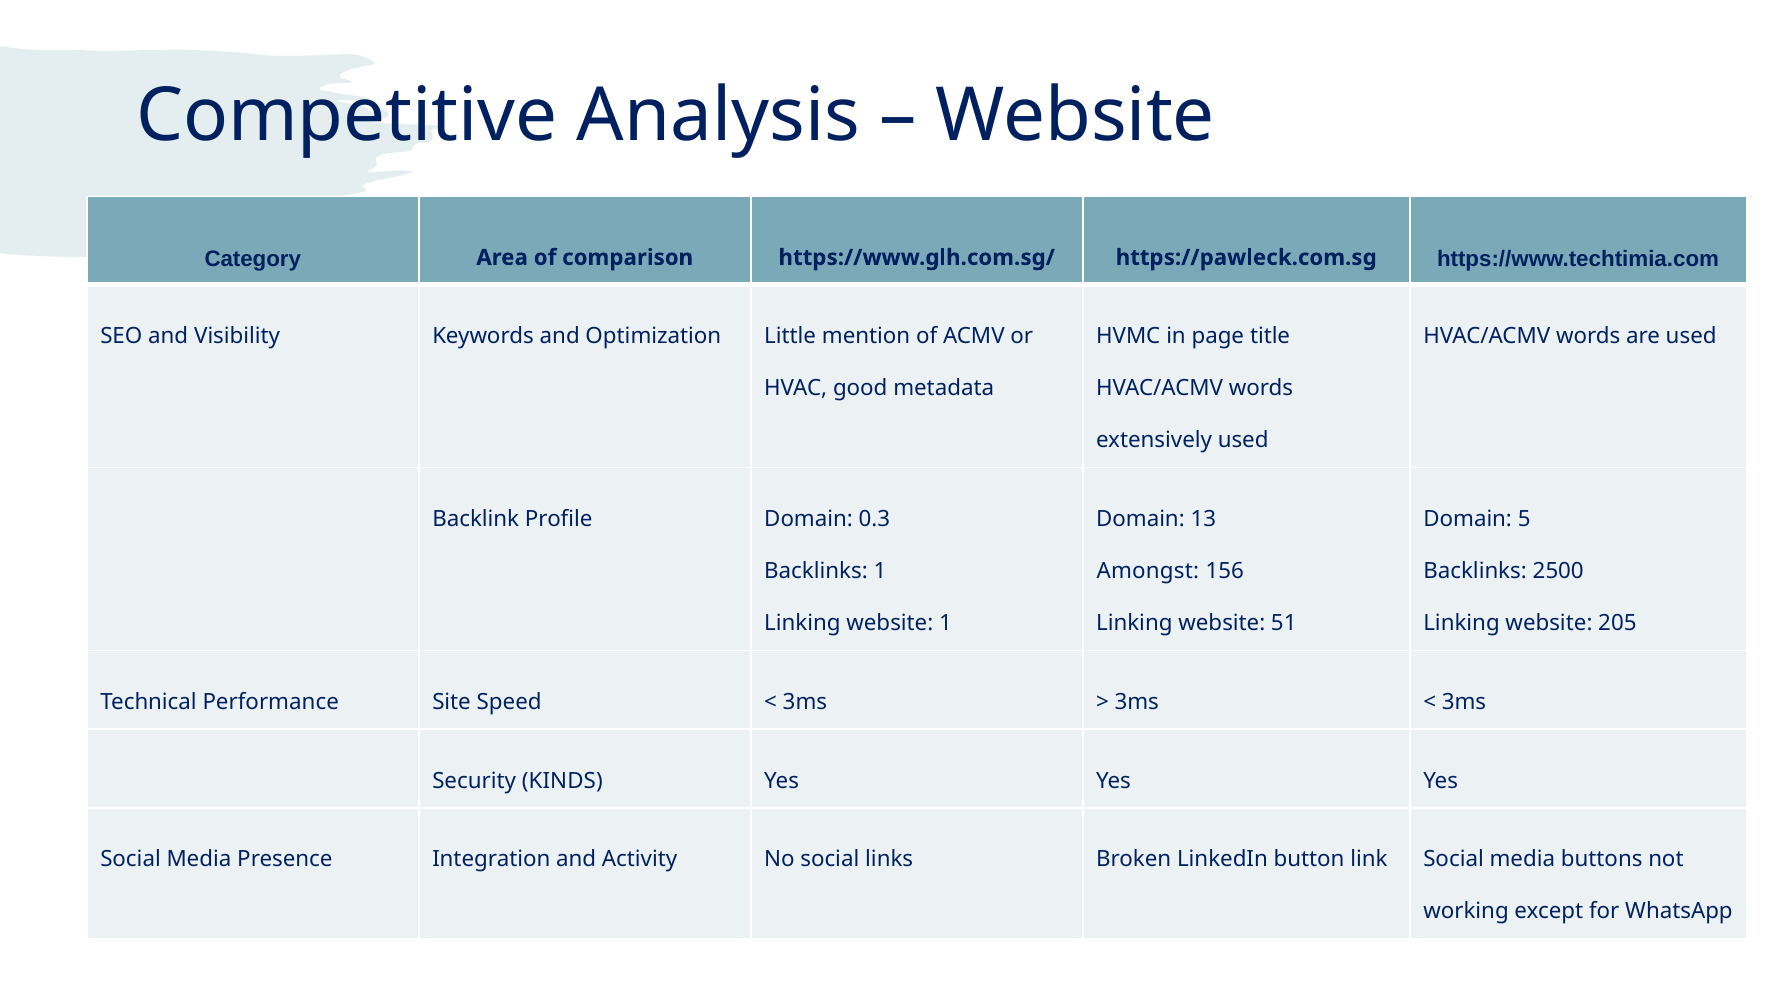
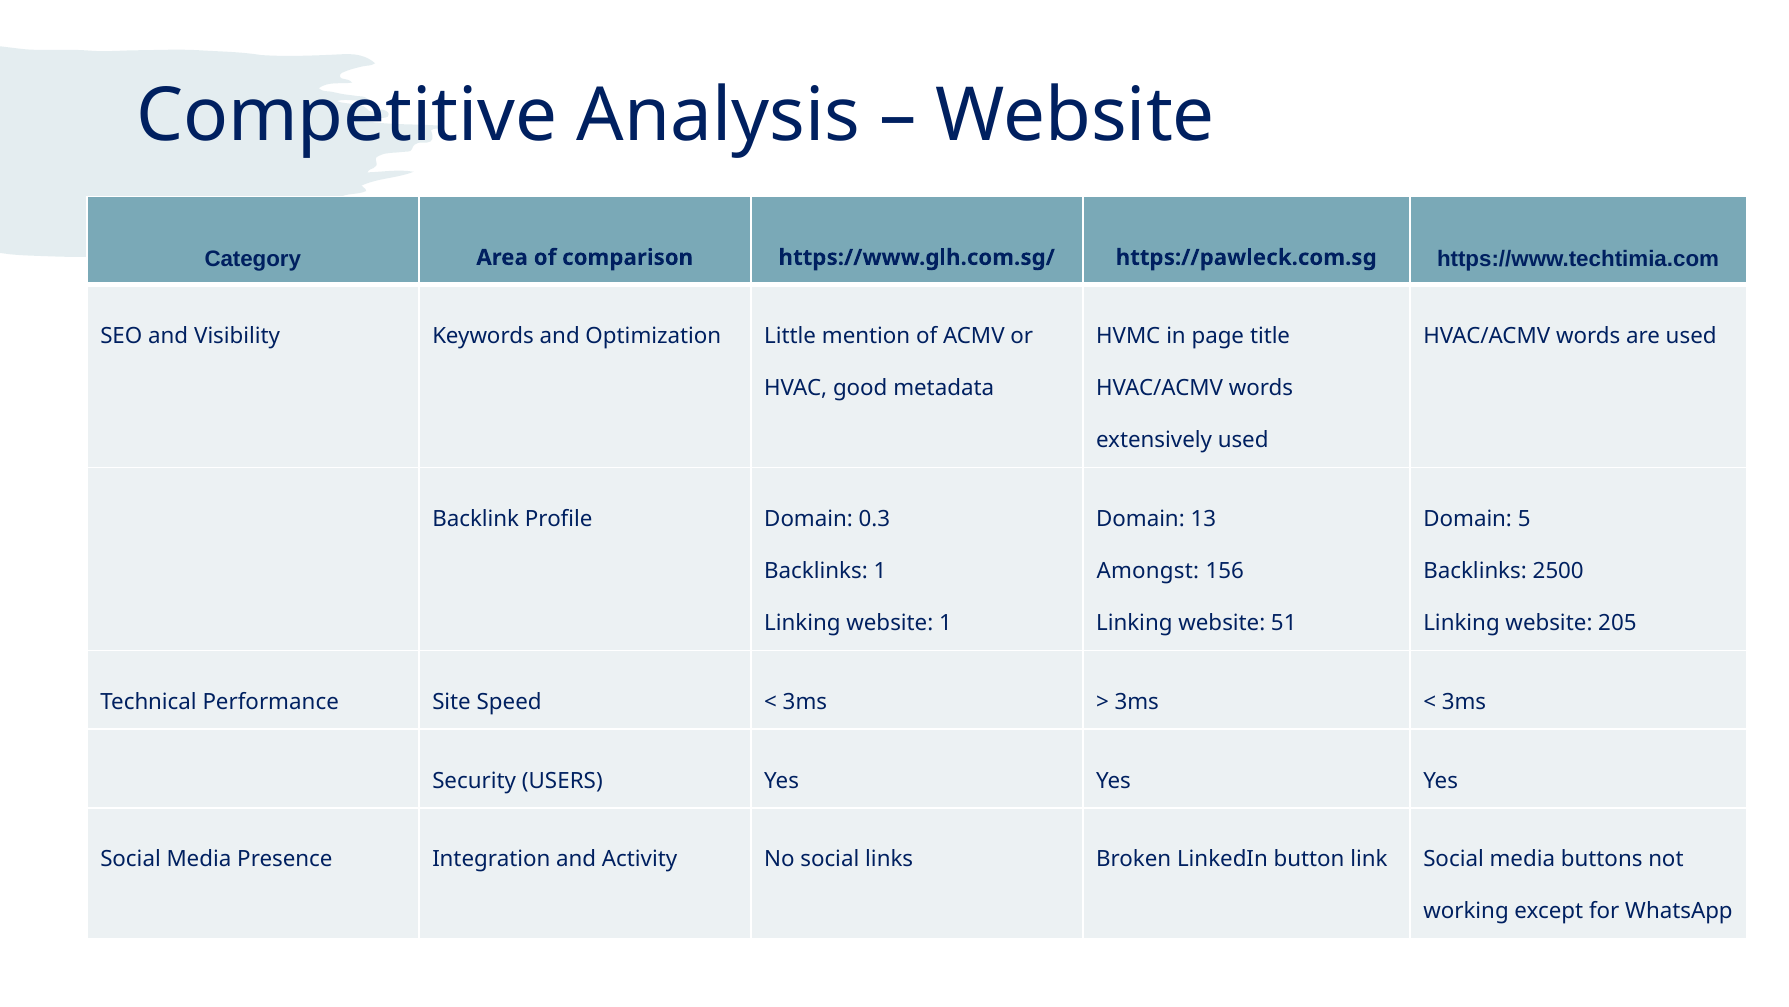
KINDS: KINDS -> USERS (562, 780)
